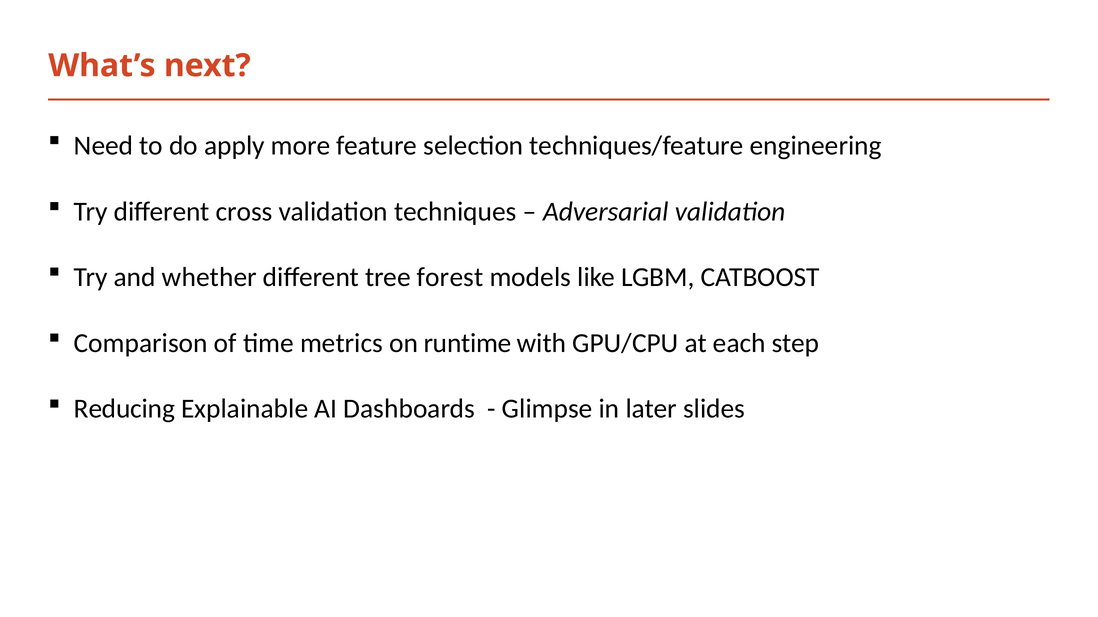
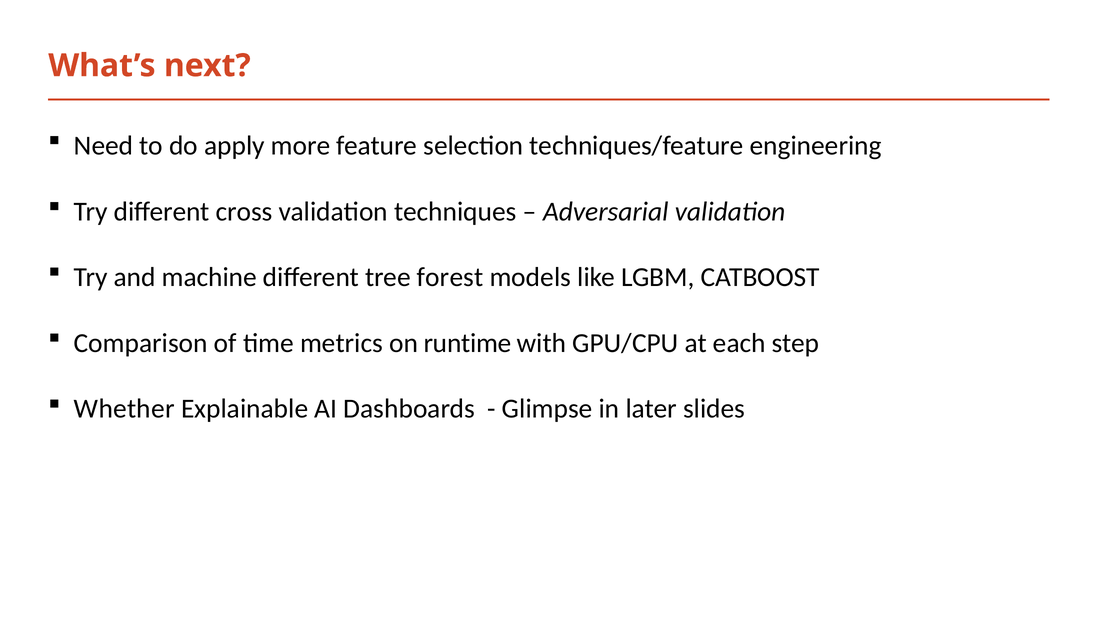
whether: whether -> machine (209, 278)
Reducing: Reducing -> Whether (124, 409)
